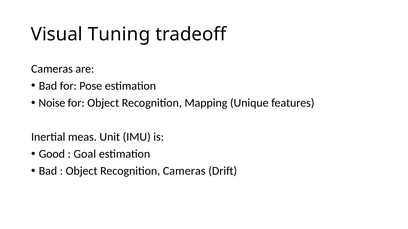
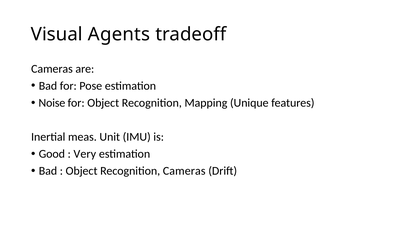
Tuning: Tuning -> Agents (119, 34)
Goal: Goal -> Very (85, 154)
